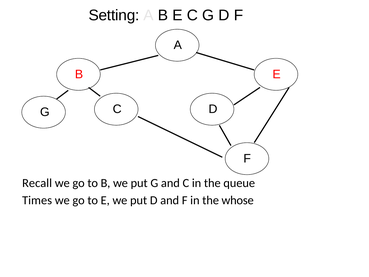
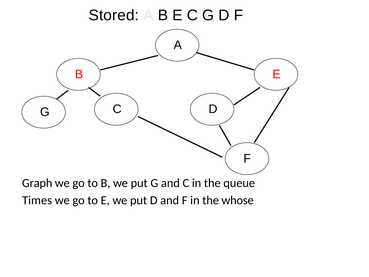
Setting: Setting -> Stored (114, 15)
Recall: Recall -> Graph (37, 183)
